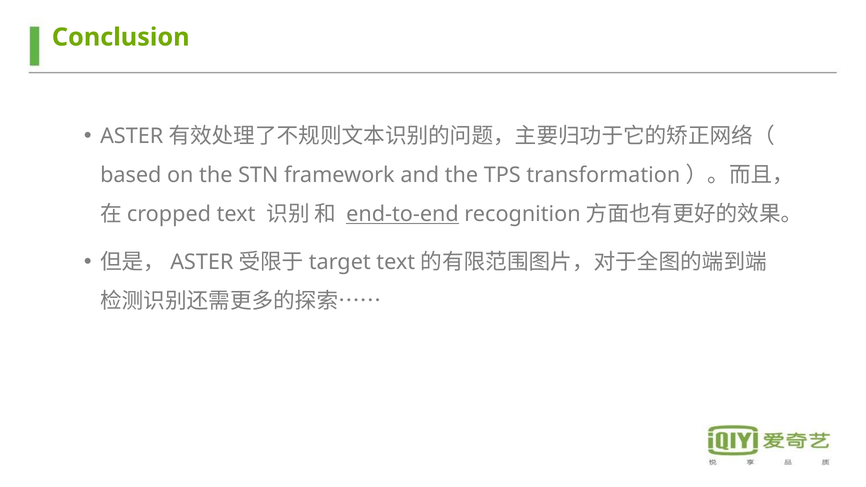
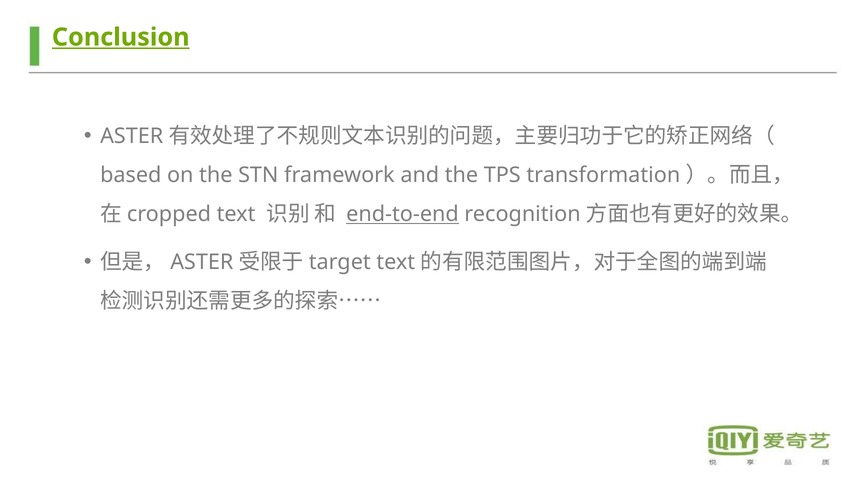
Conclusion underline: none -> present (121, 37)
